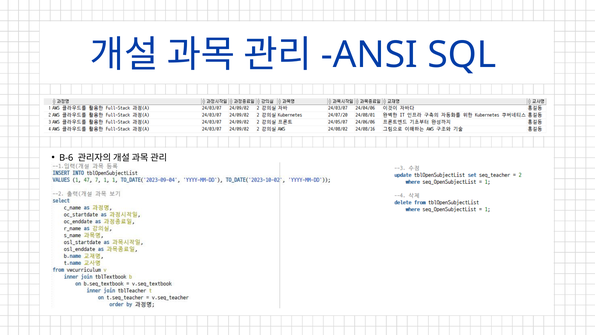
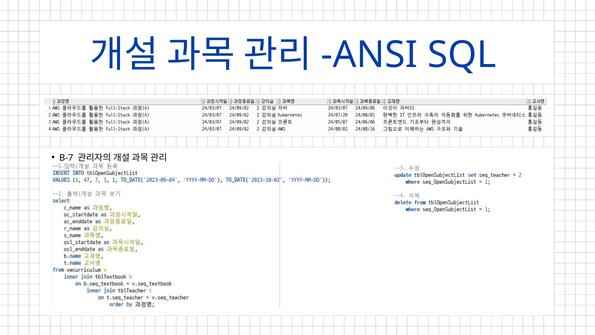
B-6: B-6 -> B-7 (66, 158)
